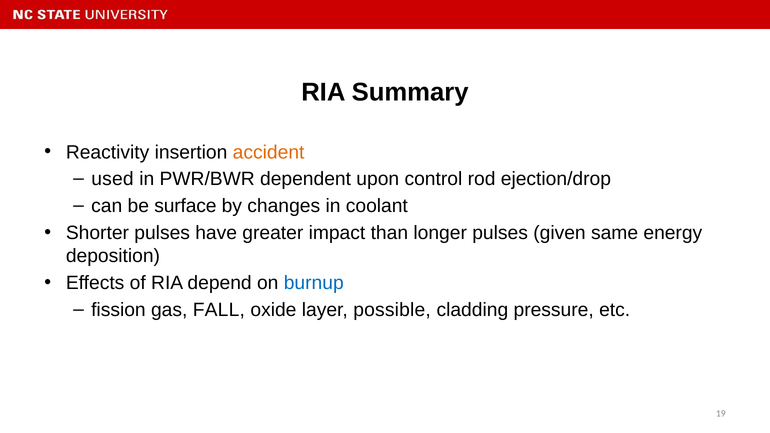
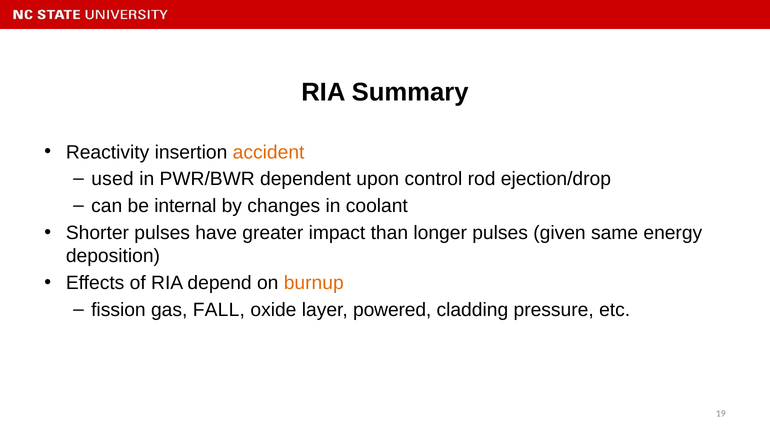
surface: surface -> internal (185, 206)
burnup colour: blue -> orange (314, 283)
possible: possible -> powered (392, 310)
